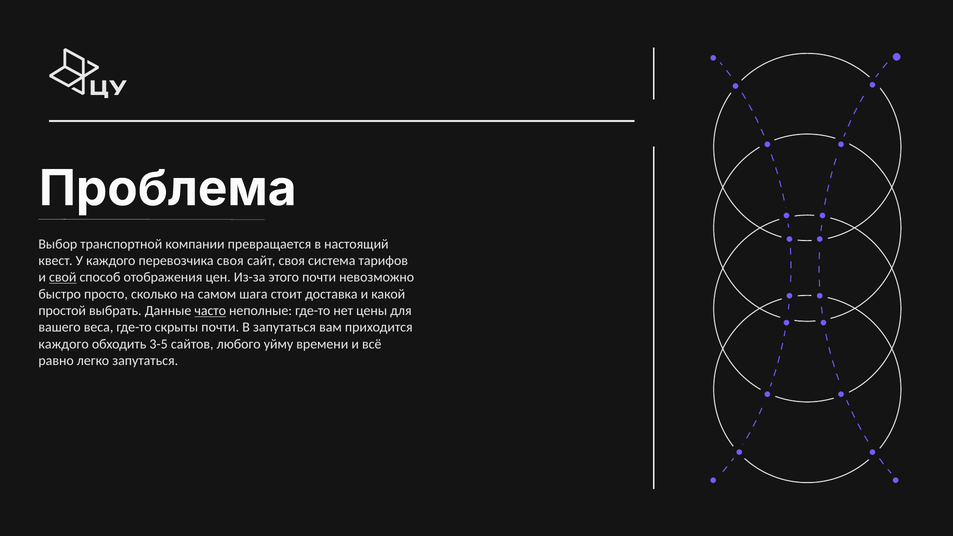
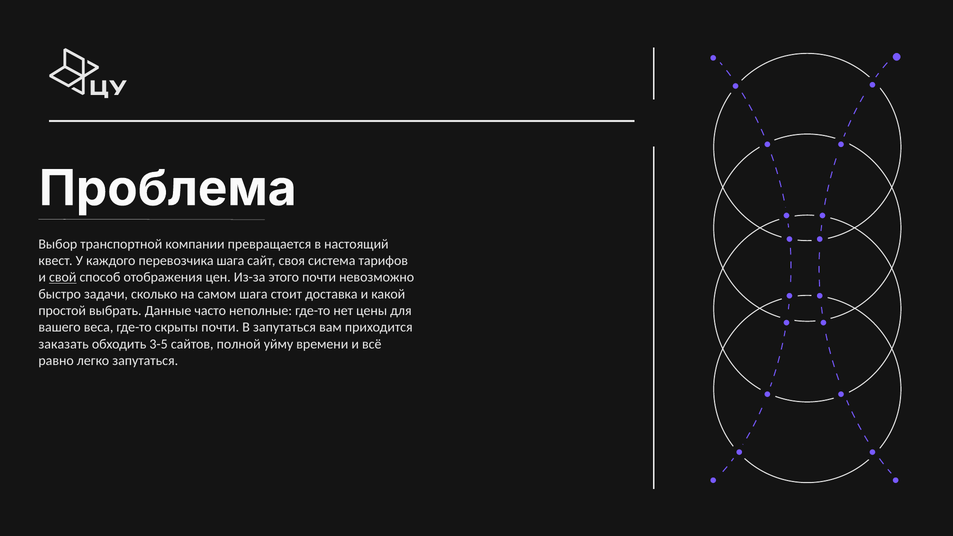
перевозчика своя: своя -> шага (230, 261)
просто: просто -> задачи (106, 294)
часто underline: present -> none (210, 311)
каждого: каждого -> заказать (64, 344)
любого: любого -> полной (239, 344)
